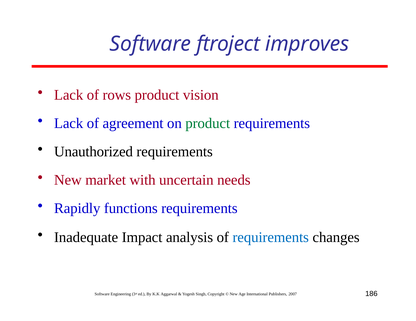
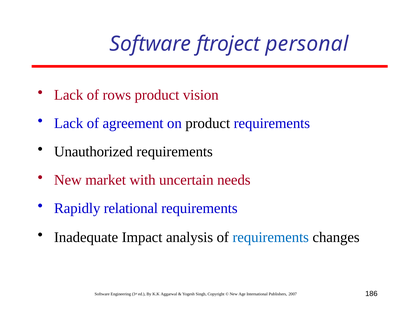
improves: improves -> personal (307, 44)
product colour: green -> black (208, 124)
functions: functions -> relational (131, 209)
